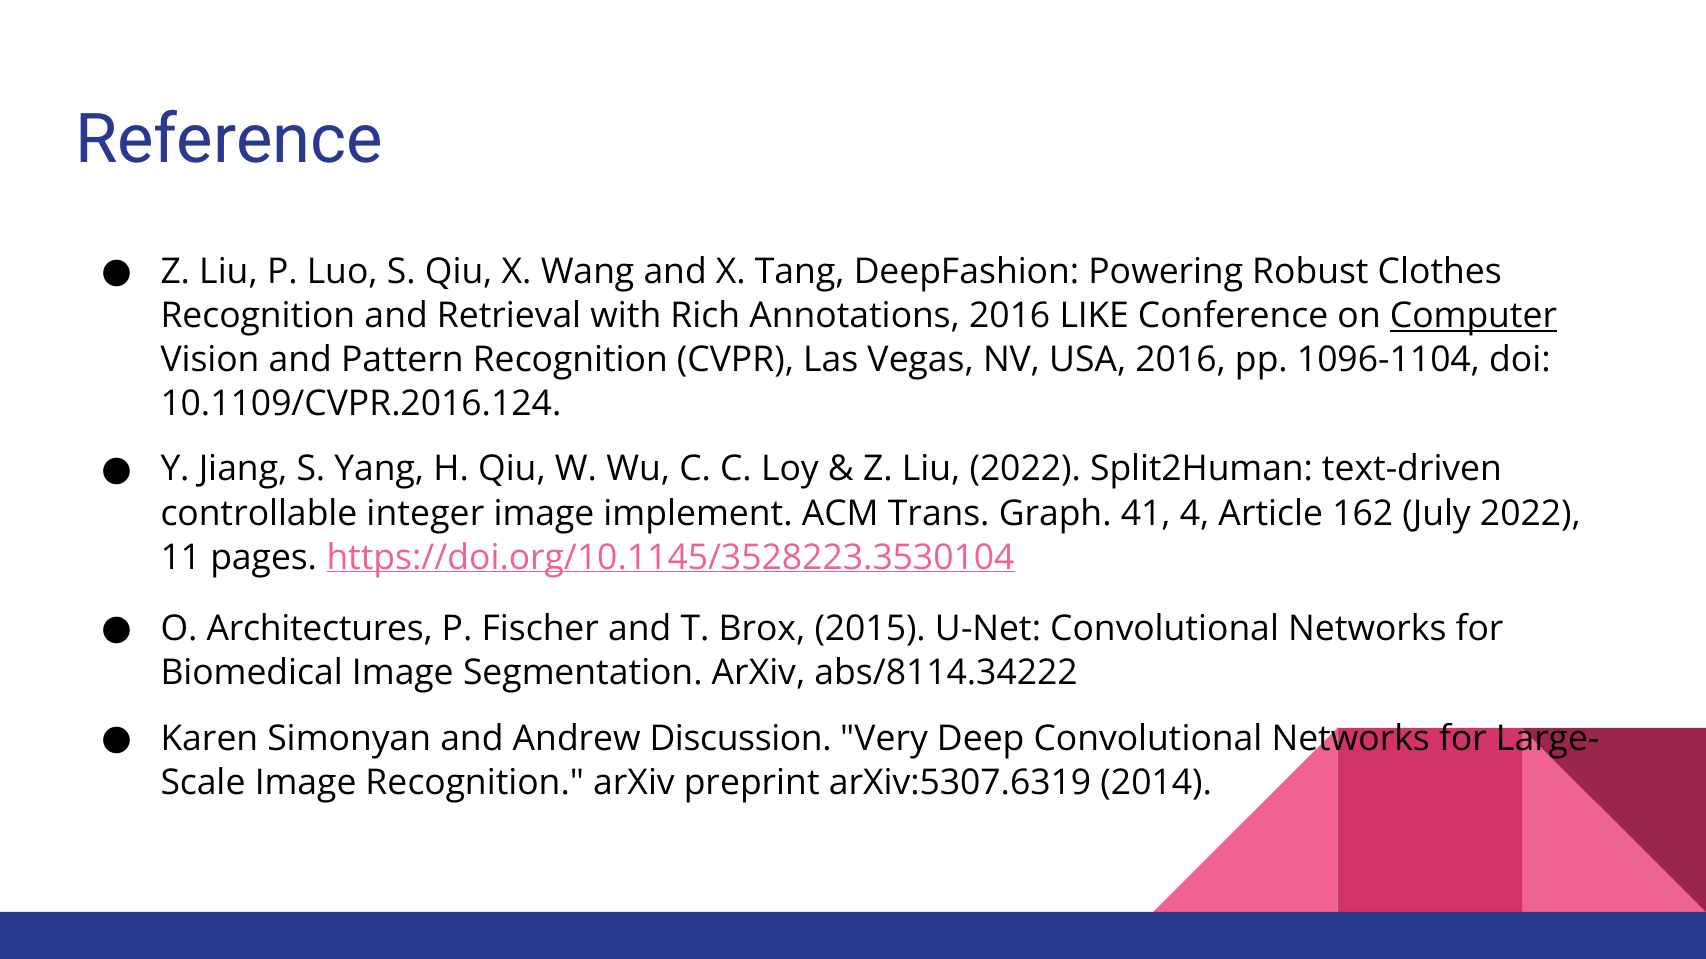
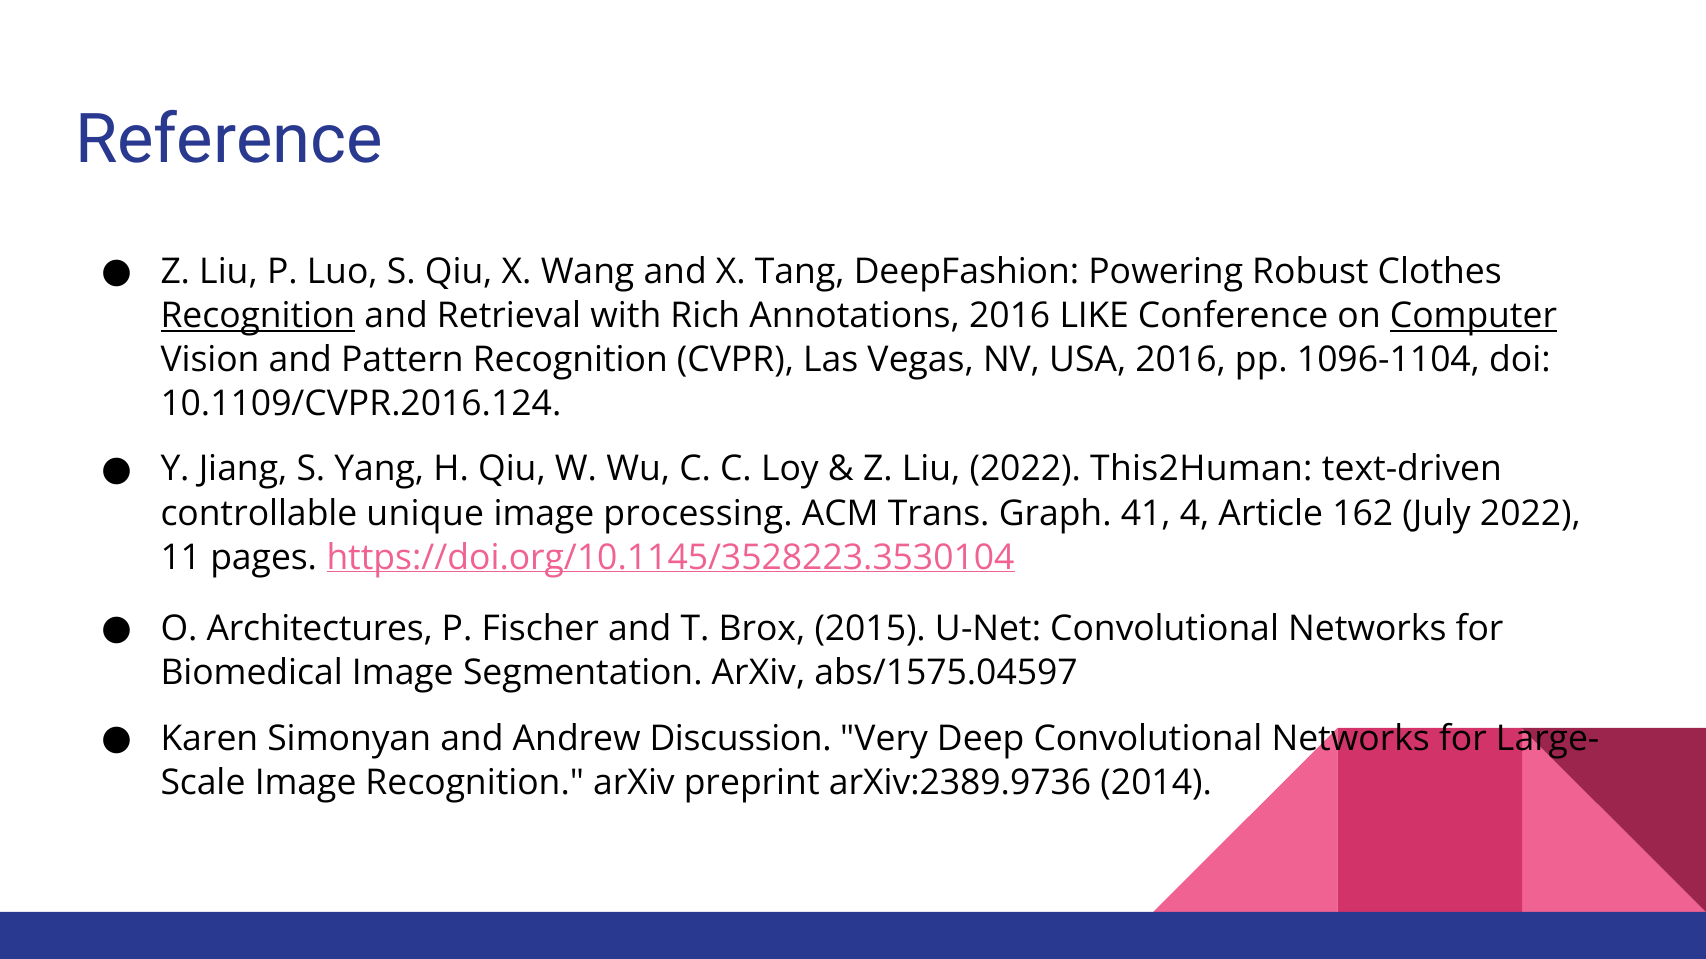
Recognition underline: none -> present (258, 316)
Split2Human: Split2Human -> This2Human (1201, 470)
integer: integer -> unique (425, 514)
implement: implement -> processing (698, 514)
abs/8114.34222: abs/8114.34222 -> abs/1575.04597 (946, 674)
arXiv:5307.6319: arXiv:5307.6319 -> arXiv:2389.9736 (960, 783)
